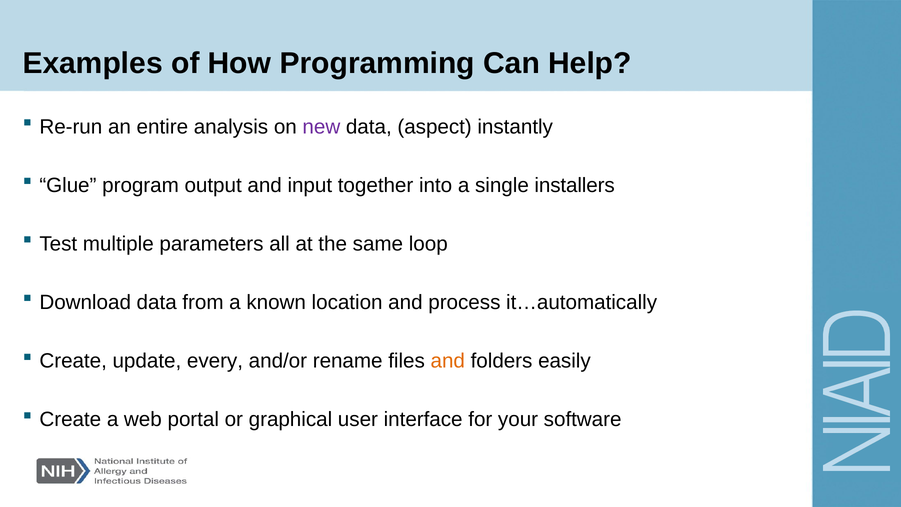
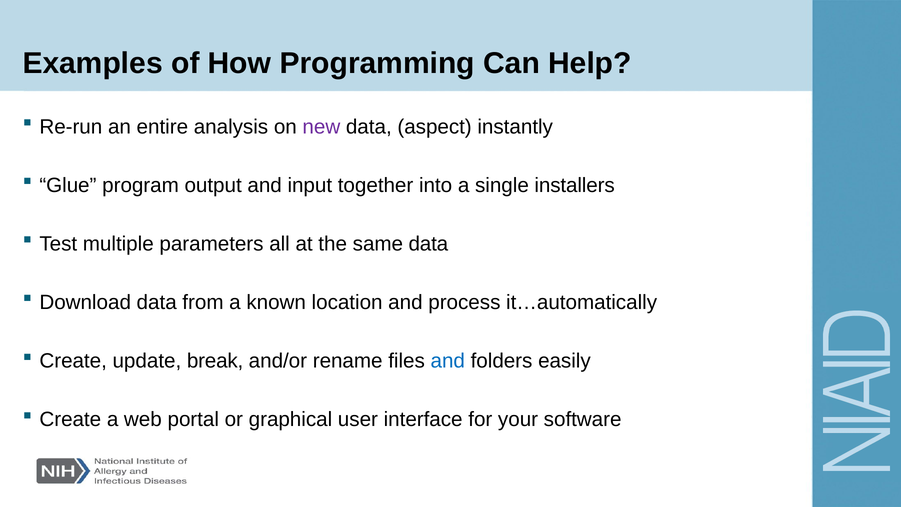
same loop: loop -> data (428, 244)
every: every -> break (215, 361)
and colour: orange -> blue (448, 361)
